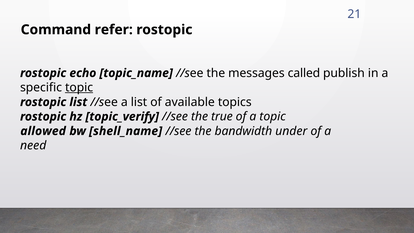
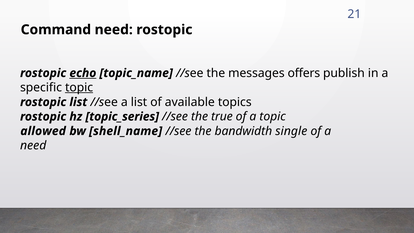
Command refer: refer -> need (114, 30)
echo underline: none -> present (83, 73)
called: called -> offers (304, 73)
topic_verify: topic_verify -> topic_series (122, 117)
under: under -> single (291, 131)
